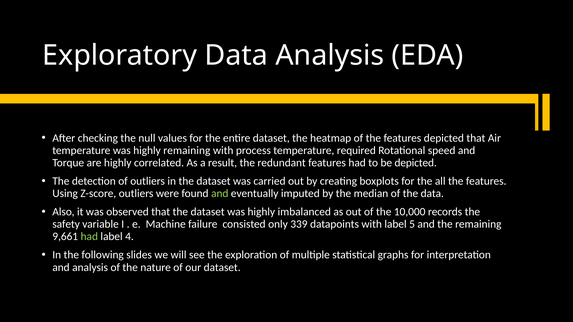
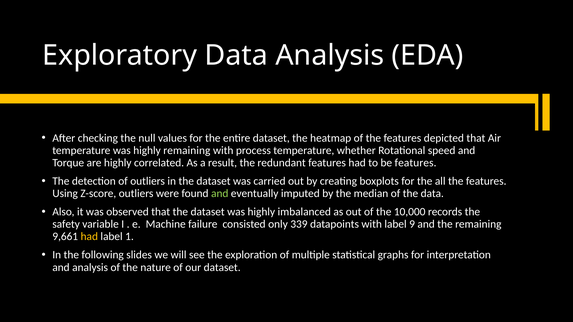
required: required -> whether (356, 151)
be depicted: depicted -> features (416, 163)
5: 5 -> 9 (412, 224)
had colour: light green -> yellow (89, 237)
4: 4 -> 1 (129, 237)
